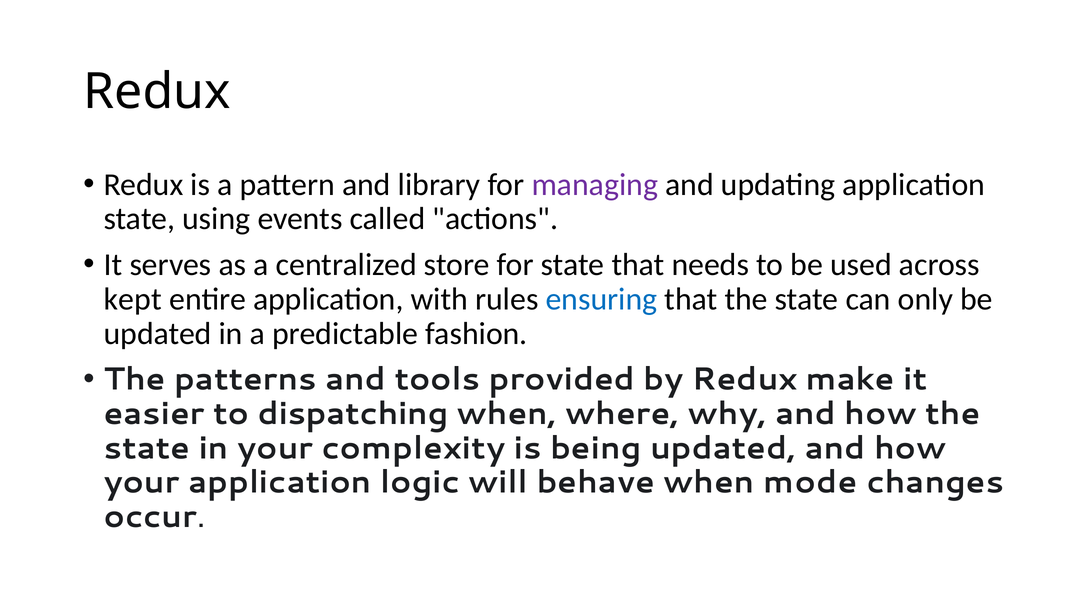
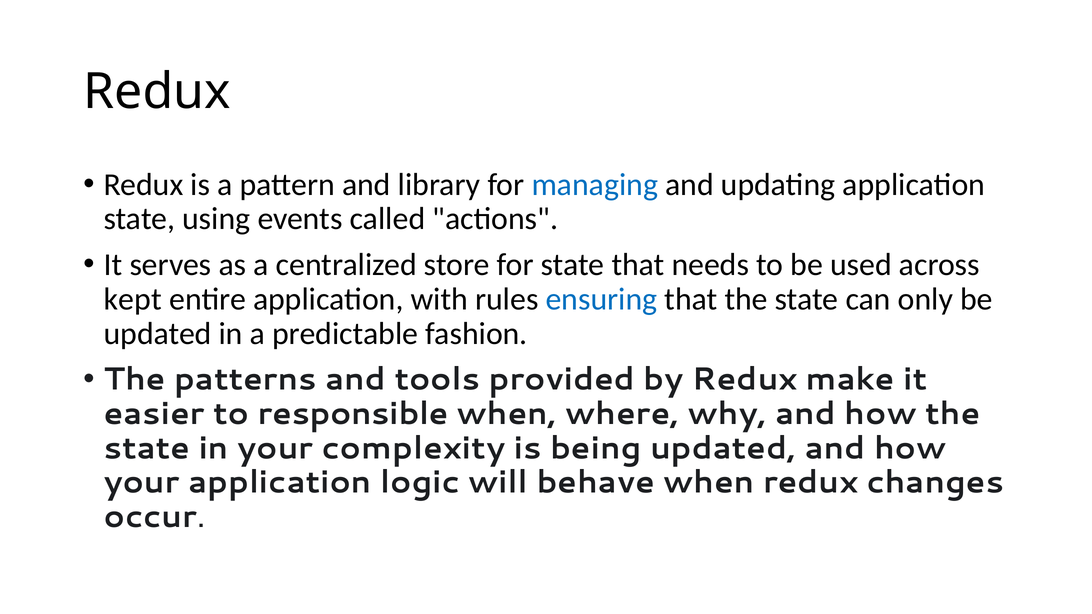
managing colour: purple -> blue (595, 185)
dispatching: dispatching -> responsible (353, 414)
when mode: mode -> redux (811, 483)
